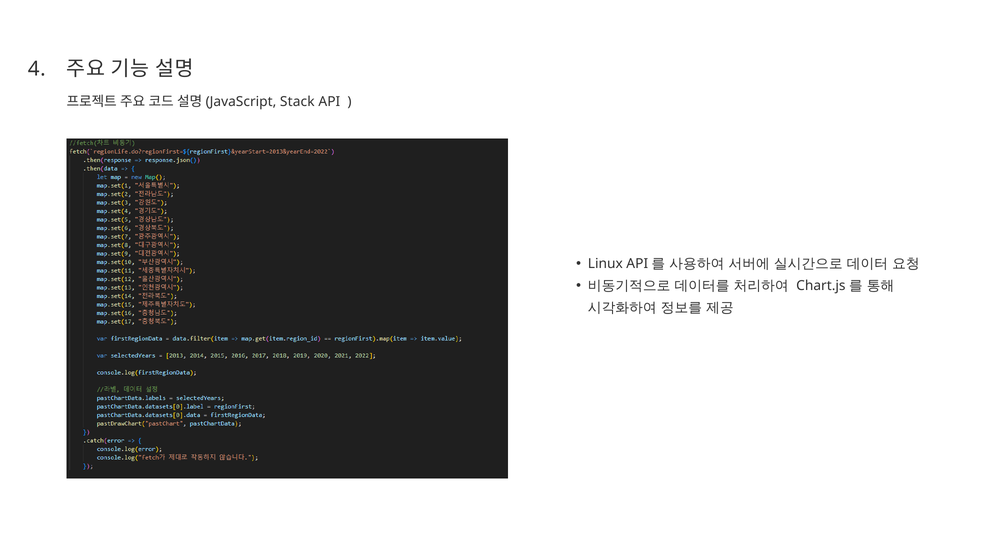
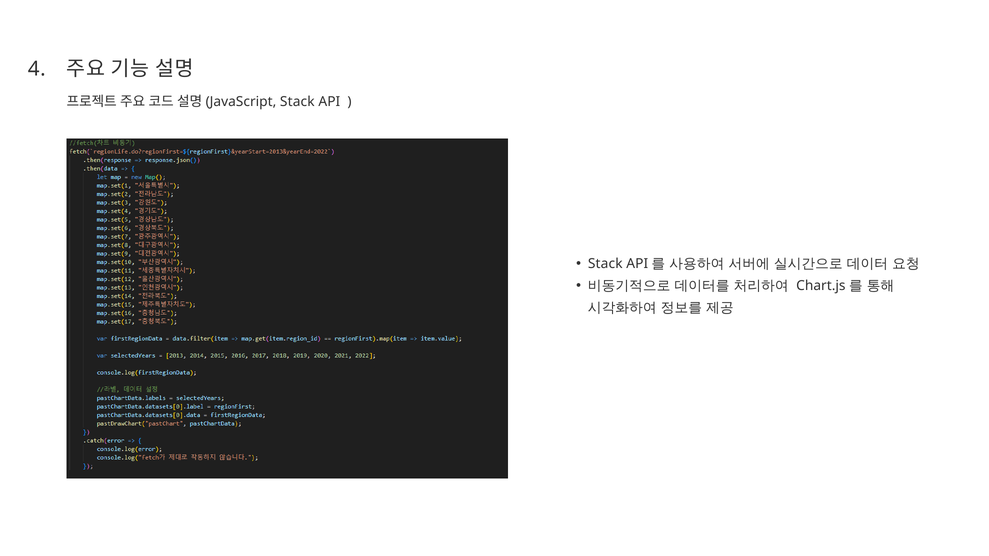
Linux: Linux -> Stack (605, 264)
